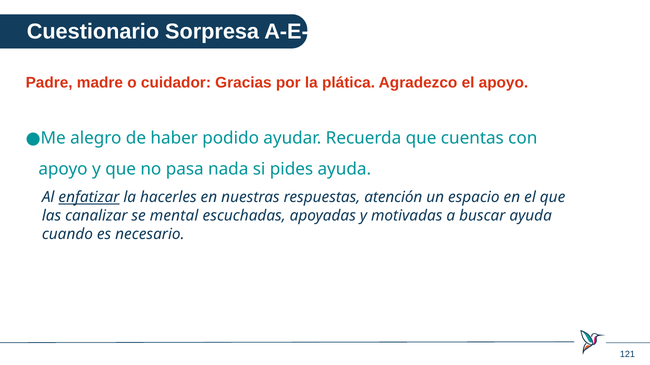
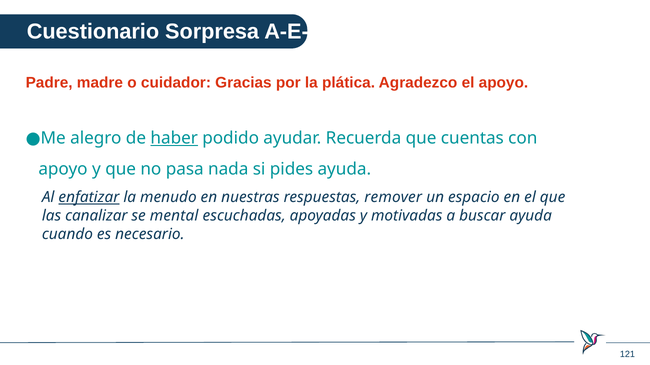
haber underline: none -> present (174, 138)
hacerles: hacerles -> menudo (168, 198)
atención: atención -> remover (393, 198)
